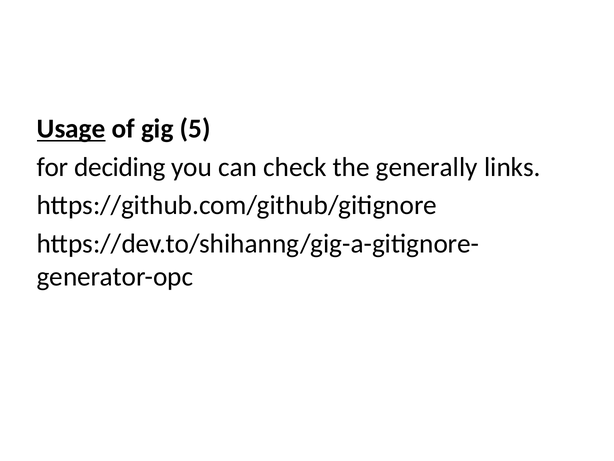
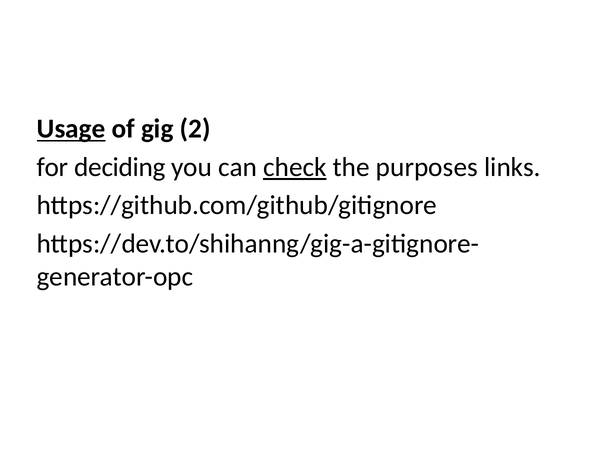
5: 5 -> 2 (195, 129)
check underline: none -> present (295, 167)
generally: generally -> purposes (427, 167)
